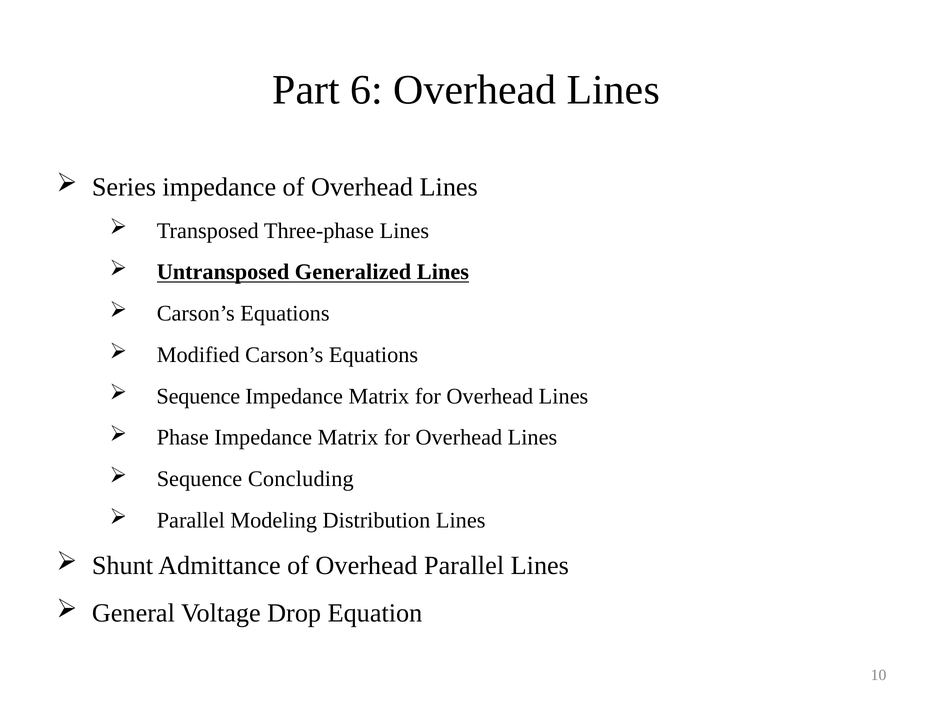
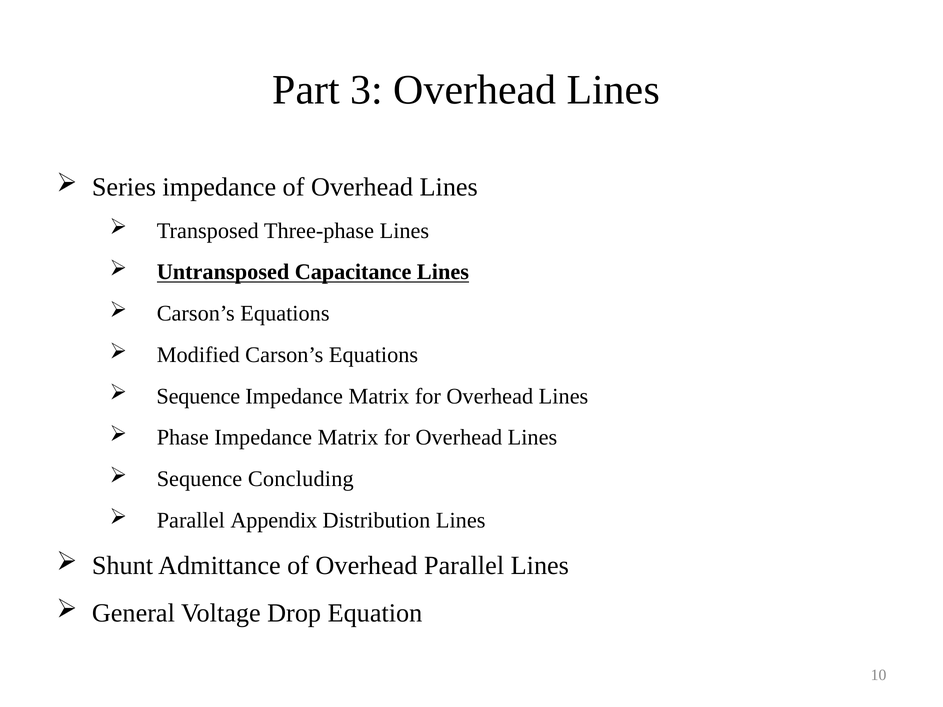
6: 6 -> 3 (366, 90)
Generalized: Generalized -> Capacitance (353, 272)
Modeling: Modeling -> Appendix (274, 521)
